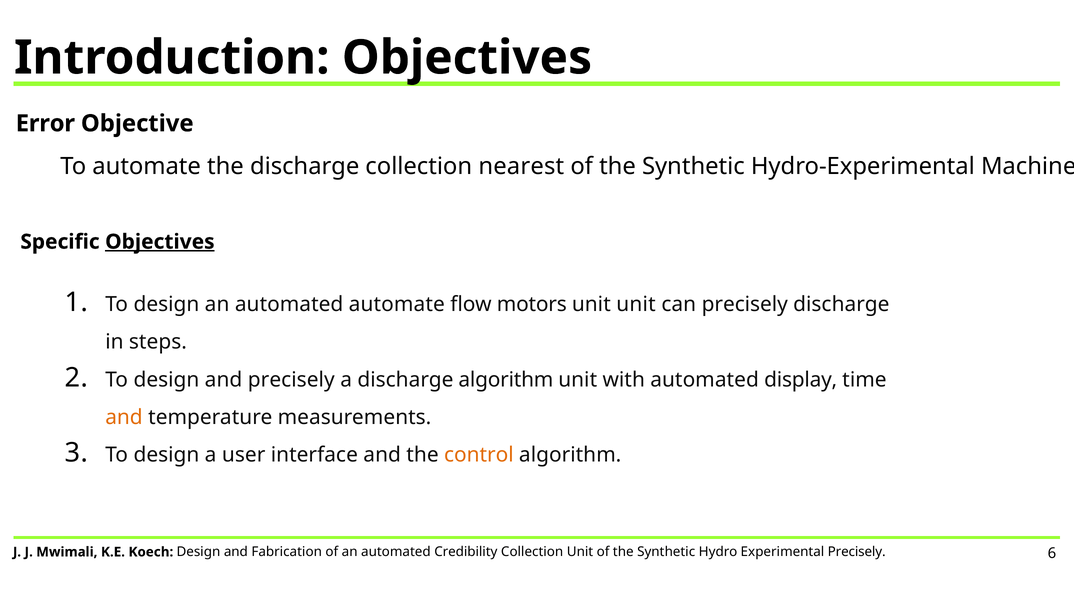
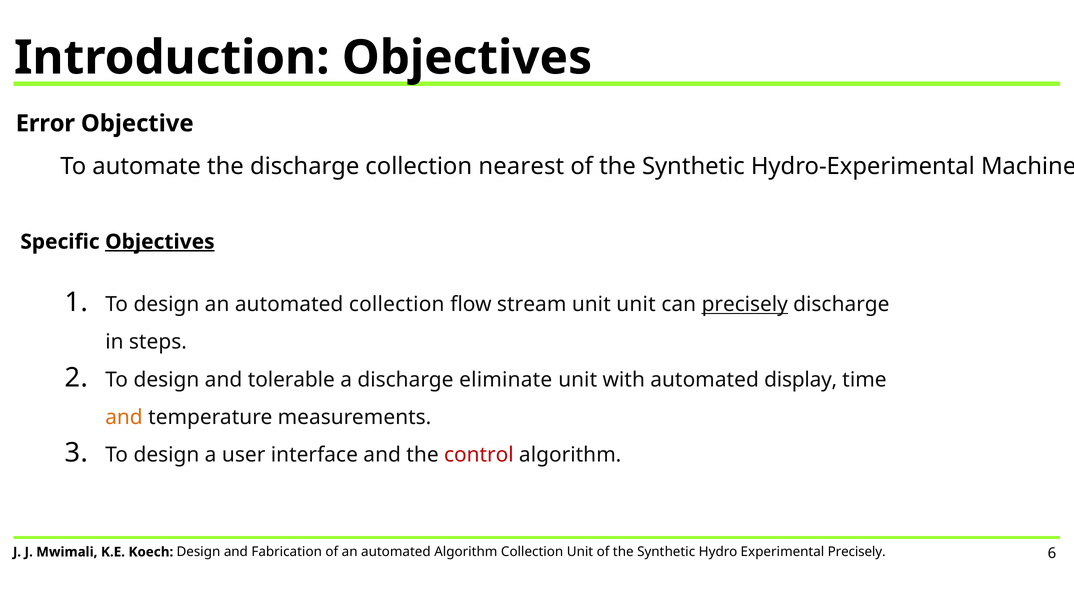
automated automate: automate -> collection (397, 305)
motors: motors -> stream (532, 305)
precisely underline: none -> present (745, 305)
and precisely: precisely -> tolerable (291, 380)
discharge algorithm: algorithm -> eliminate (506, 380)
control colour: orange -> red (479, 455)
automated Credibility: Credibility -> Algorithm (466, 552)
